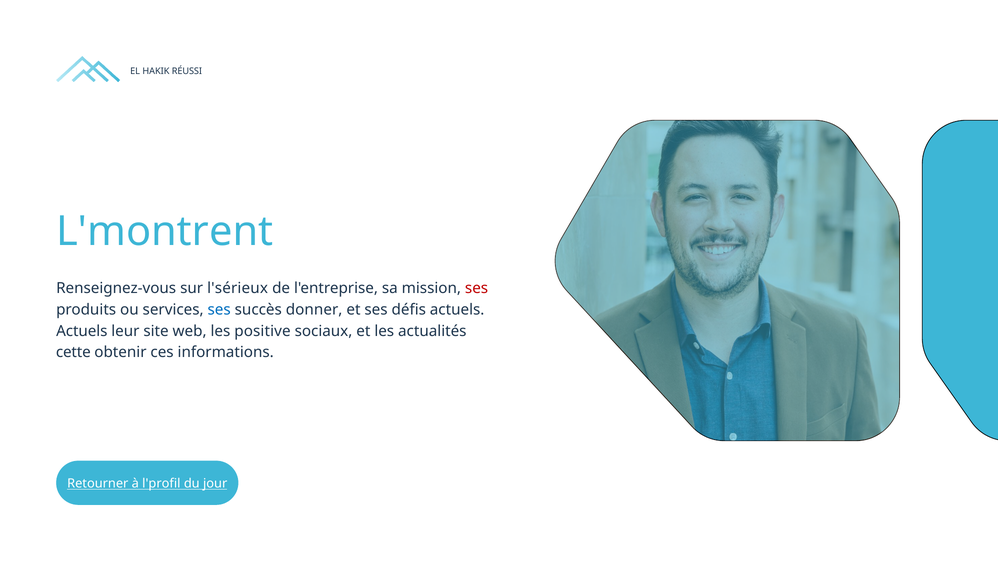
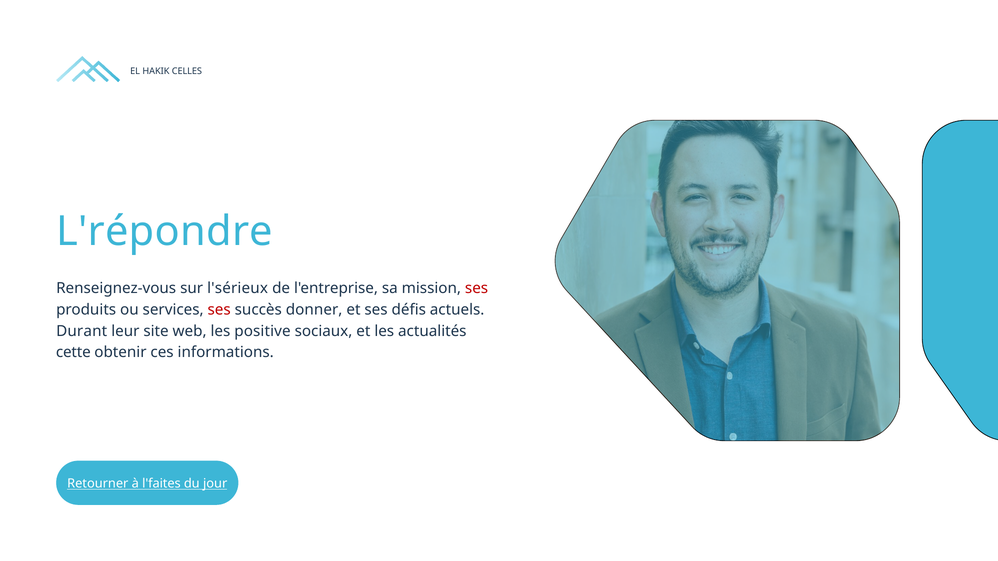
RÉUSSI: RÉUSSI -> CELLES (187, 71)
L'montrent: L'montrent -> L'répondre (165, 232)
ses colour: blue -> red (219, 310)
Actuels: Actuels -> Durant (82, 331)
l'profil: l'profil -> l'faites (161, 484)
